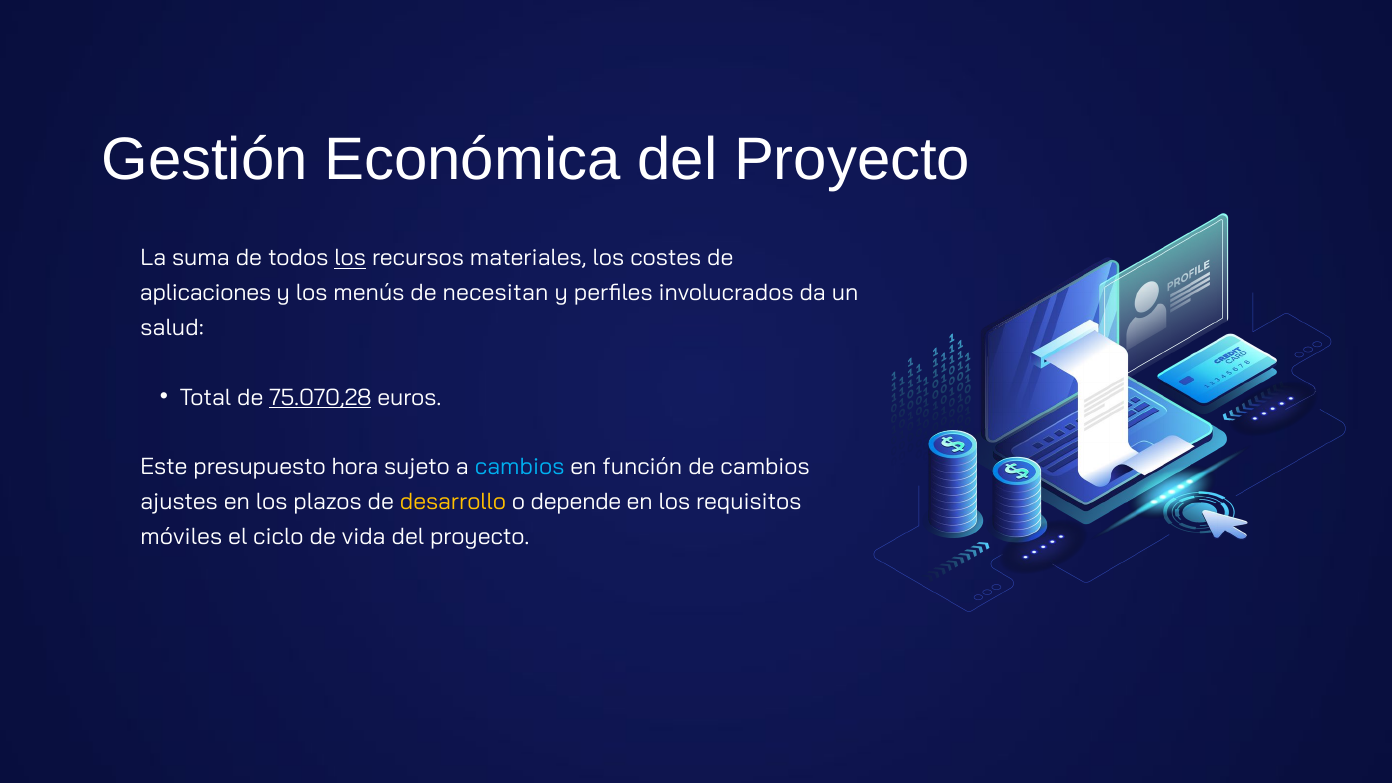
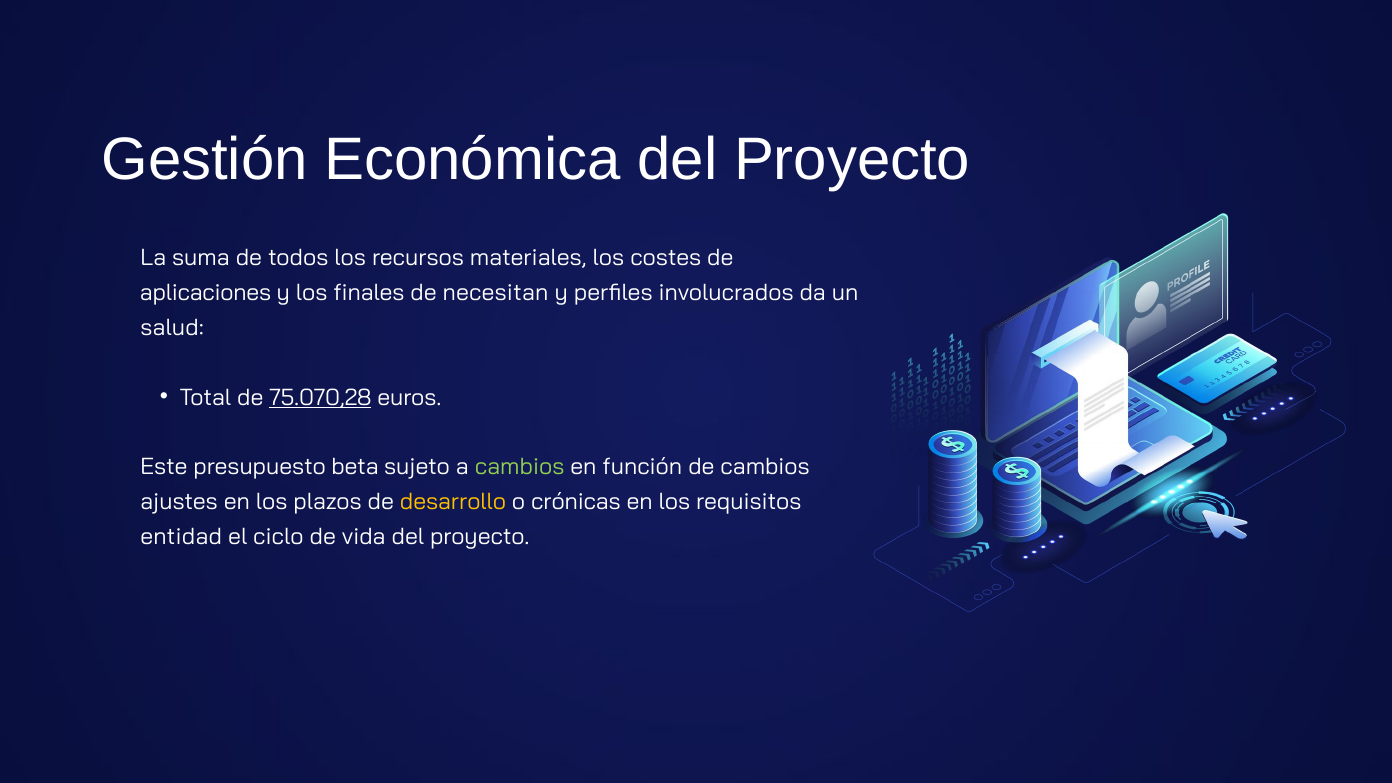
los underline: present -> none (350, 258)
menús: menús -> finales (369, 293)
hora: hora -> beta (355, 467)
cambios colour: light blue -> light green (520, 467)
depende: depende -> crónicas (576, 502)
móviles: móviles -> entidad (181, 537)
